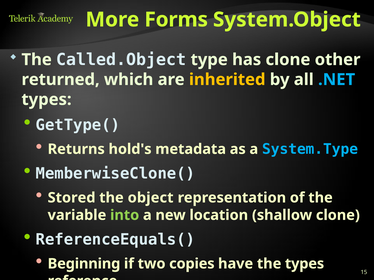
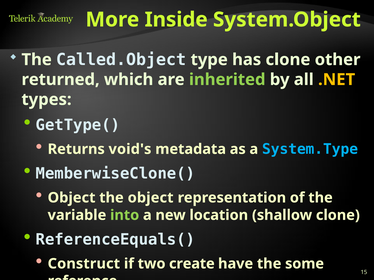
Forms: Forms -> Inside (176, 20)
inherited colour: yellow -> light green (227, 80)
.NET colour: light blue -> yellow (337, 80)
hold's: hold's -> void's (130, 149)
Stored: Stored -> Object (72, 198)
Beginning: Beginning -> Construct (84, 264)
copies: copies -> create (192, 264)
the types: types -> some (305, 264)
